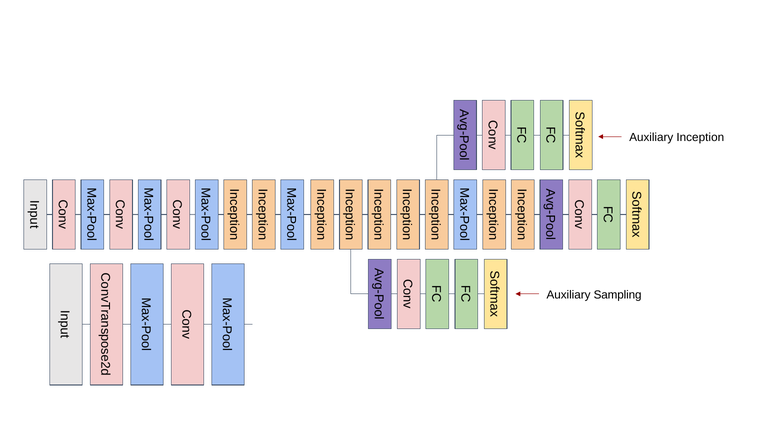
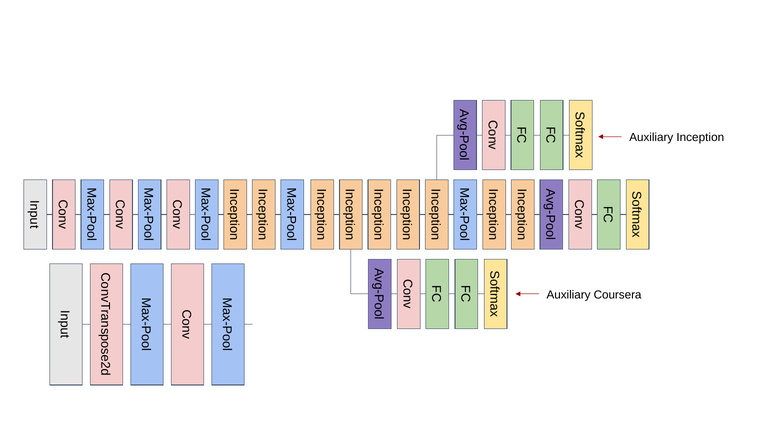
Sampling: Sampling -> Coursera (618, 294)
